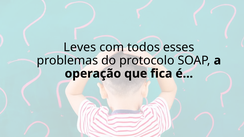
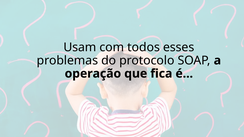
Leves: Leves -> Usam (80, 47)
